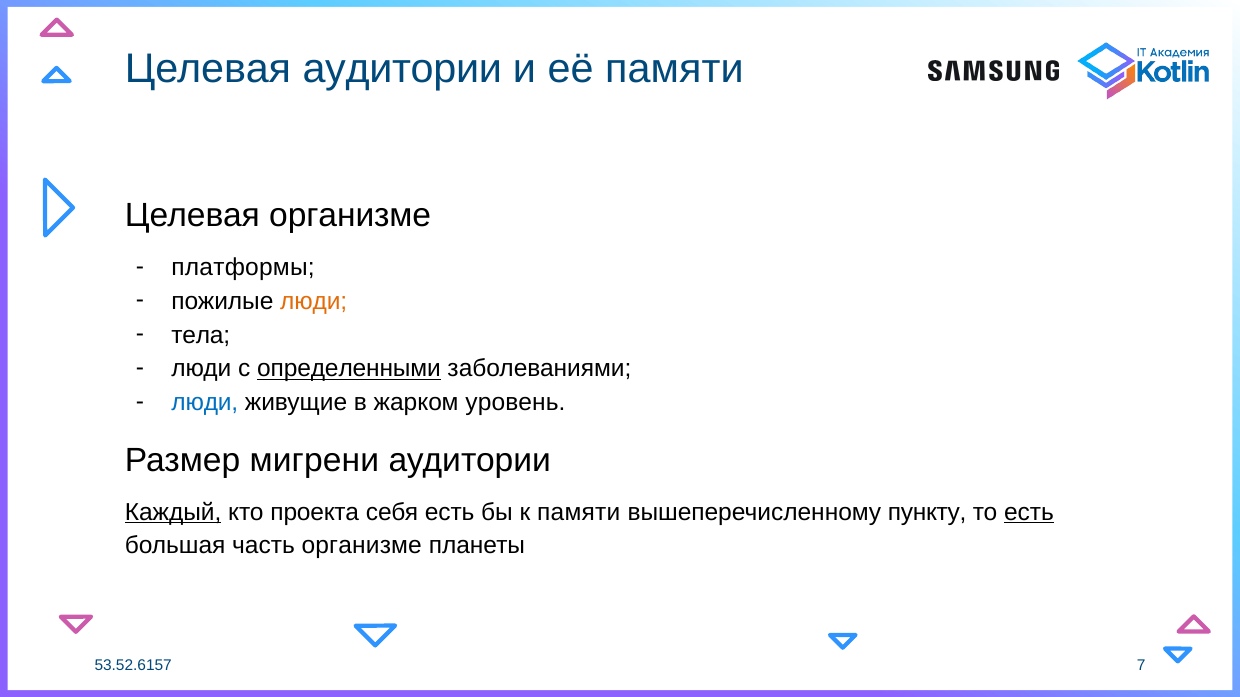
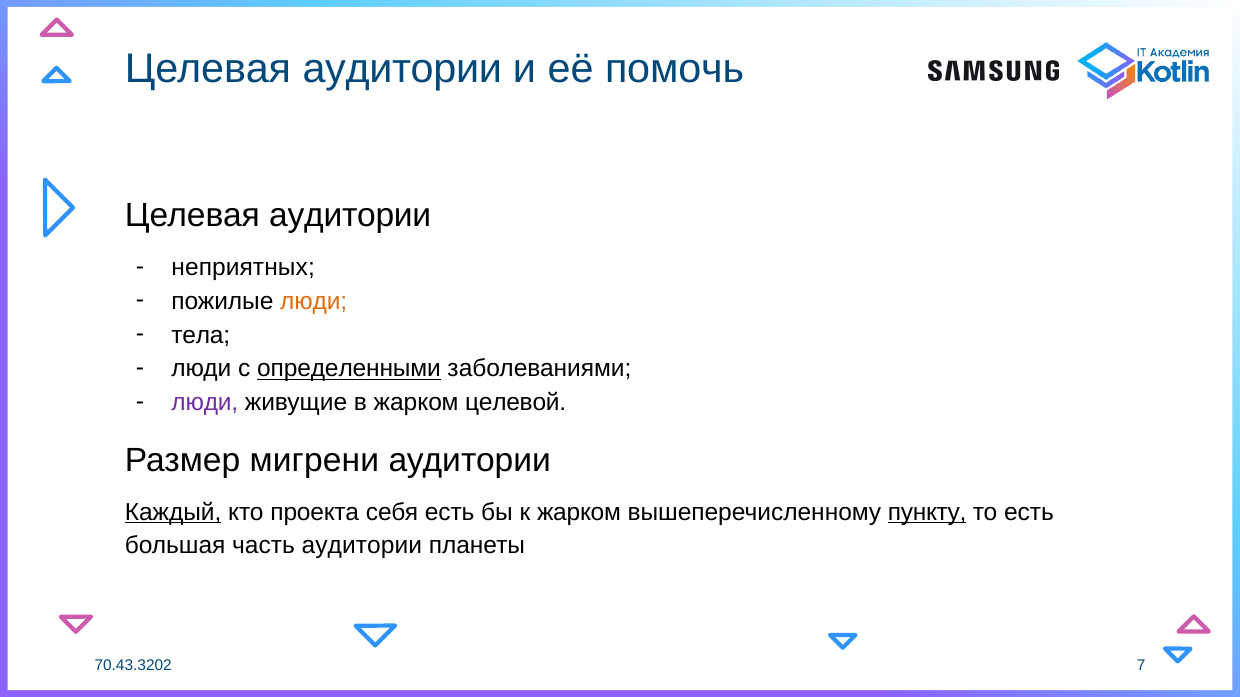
её памяти: памяти -> помочь (675, 69)
организме: организме -> аудитории (350, 216)
платформы: платформы -> неприятных (243, 267)
люди colour: blue -> purple (205, 403)
уровень: уровень -> целевой (516, 403)
к памяти: памяти -> жарком (579, 512)
пункту underline: none -> present (927, 512)
есть underline: present -> none (1029, 512)
часть организме: организме -> аудитории (362, 546)
53.52.6157: 53.52.6157 -> 70.43.3202 (133, 666)
